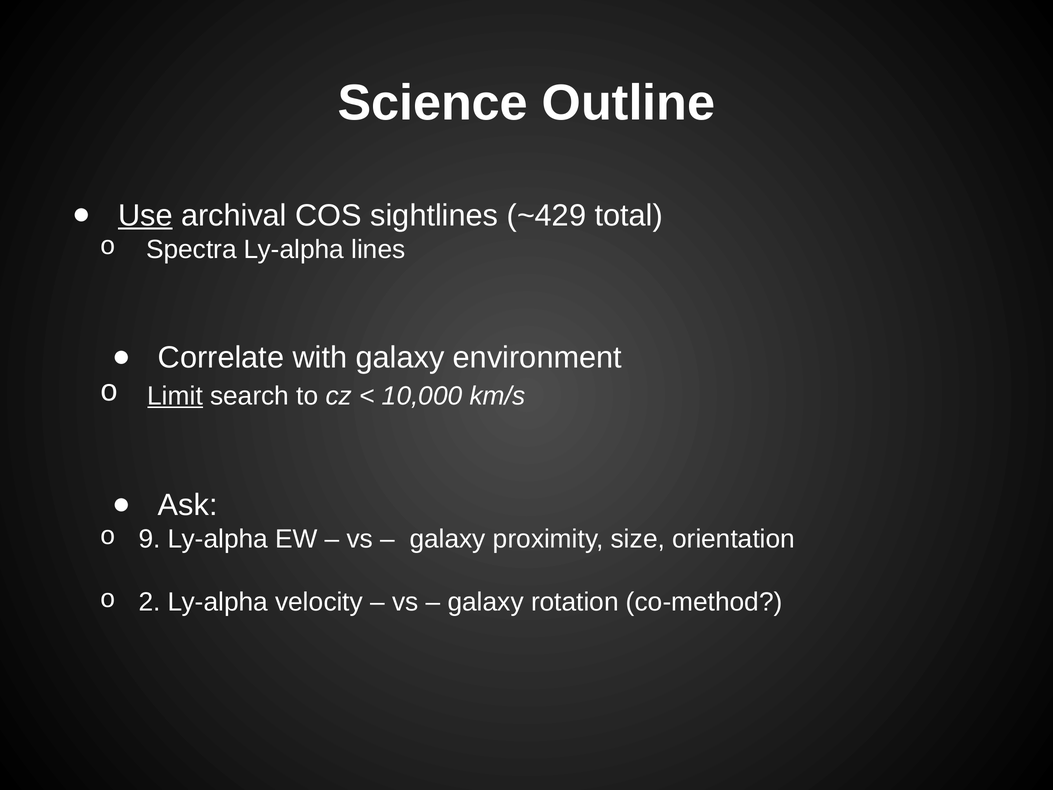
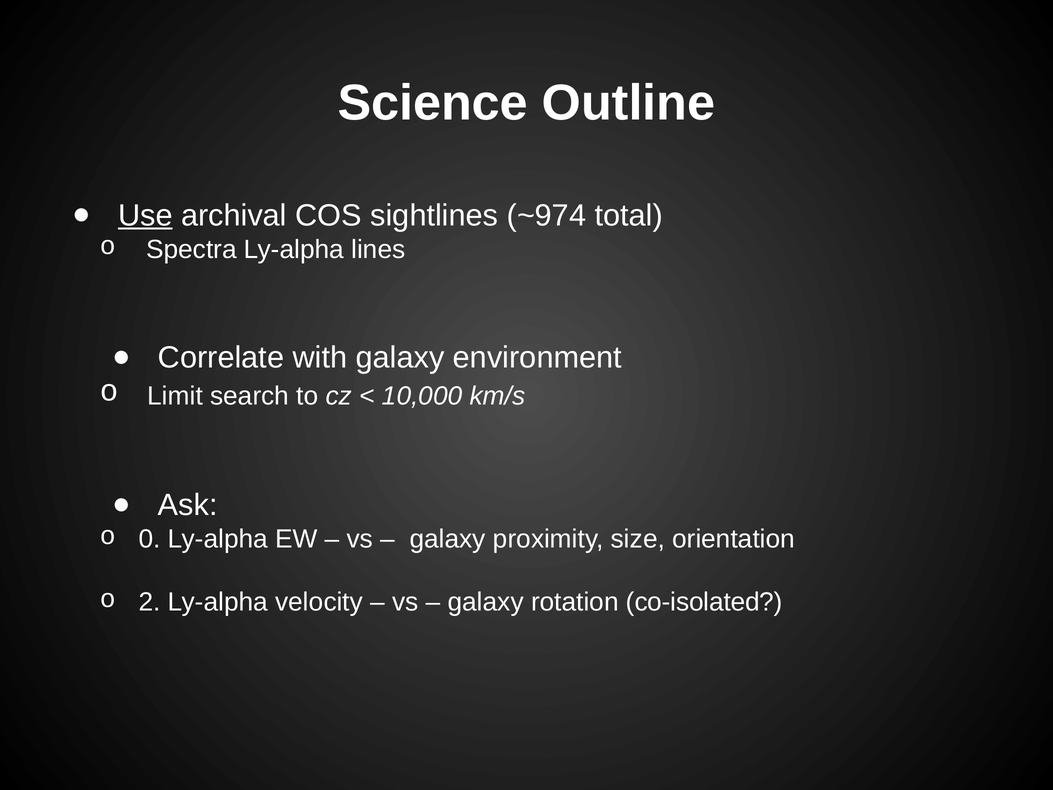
~429: ~429 -> ~974 (546, 215)
Limit underline: present -> none (175, 396)
9: 9 -> 0 (150, 539)
co-method: co-method -> co-isolated (704, 602)
